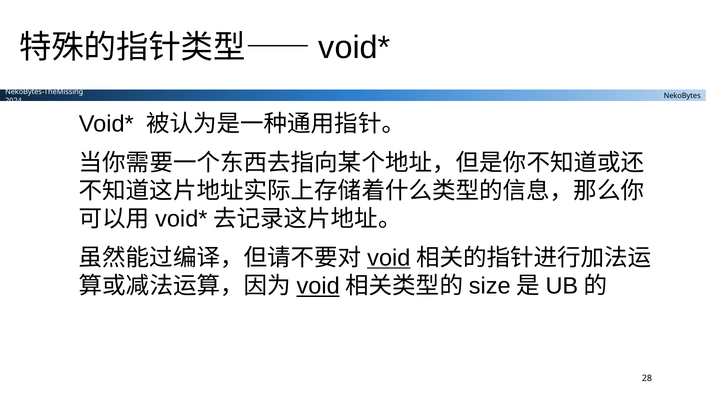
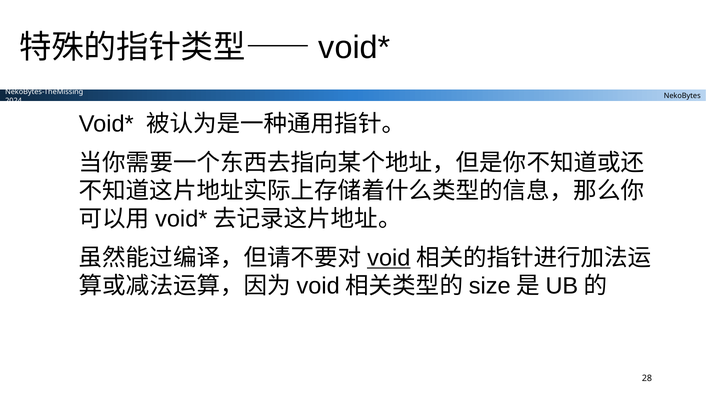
void underline: present -> none (318, 286)
